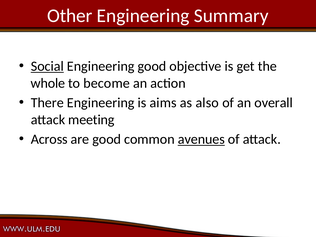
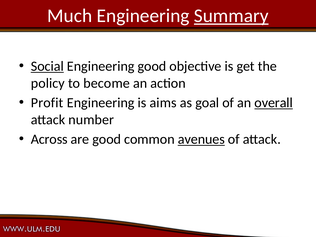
Other: Other -> Much (70, 16)
Summary underline: none -> present (231, 16)
whole: whole -> policy (48, 83)
There: There -> Profit (47, 103)
also: also -> goal (207, 103)
overall underline: none -> present (274, 103)
meeting: meeting -> number (91, 120)
